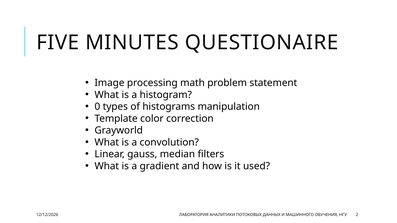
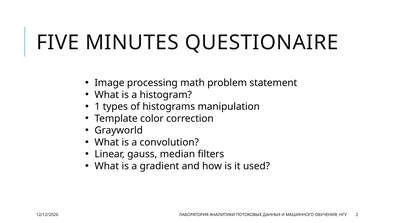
0: 0 -> 1 (97, 107)
